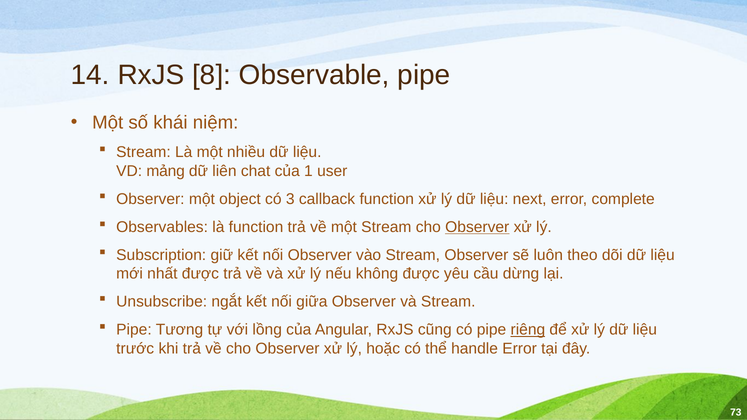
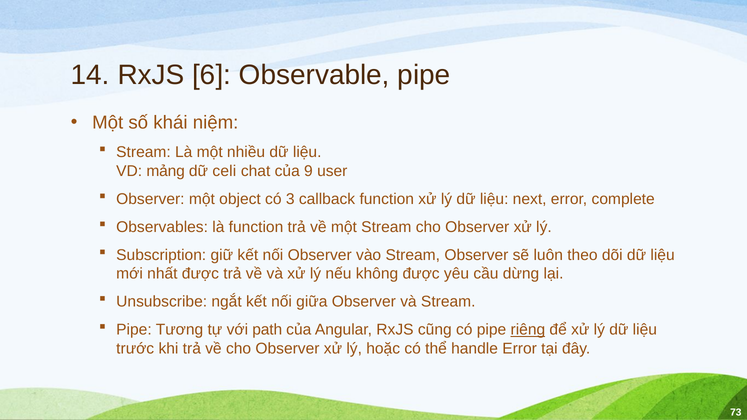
8: 8 -> 6 (212, 75)
liên: liên -> celi (224, 171)
1: 1 -> 9 (308, 171)
Observer underline: present -> none (477, 227)
lồng: lồng -> path (267, 330)
